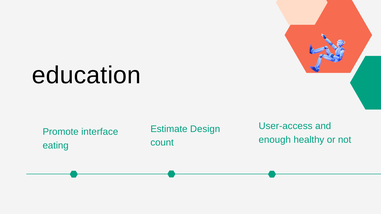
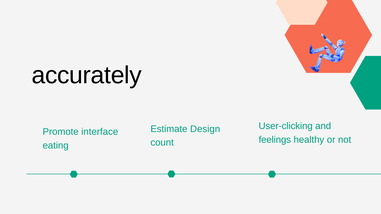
education: education -> accurately (87, 75)
User-access: User-access -> User-clicking (286, 126)
enough: enough -> feelings (275, 140)
